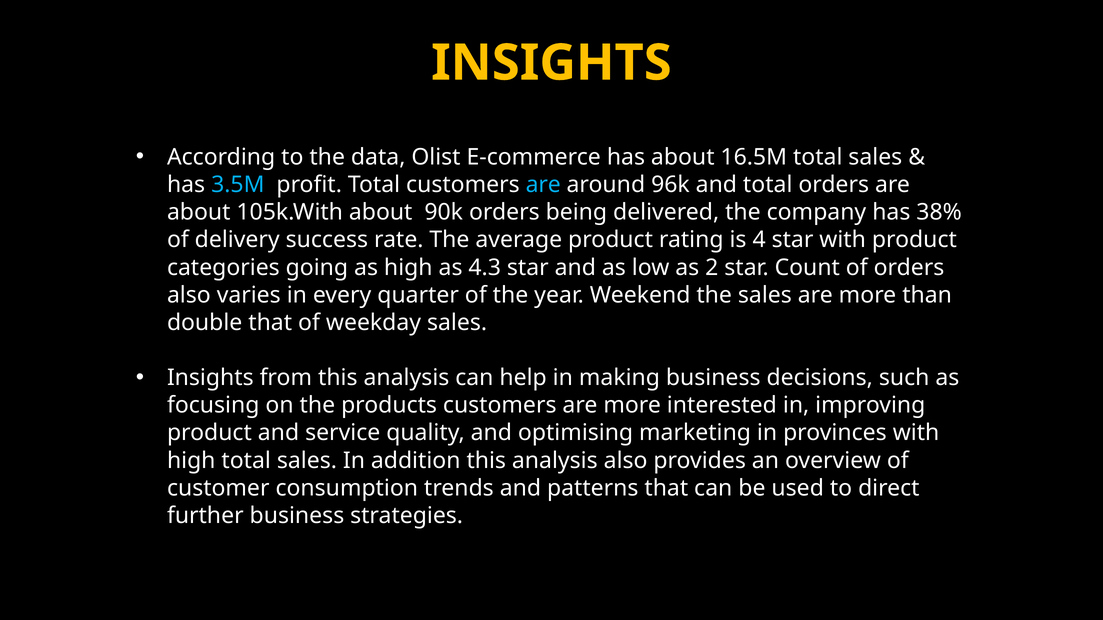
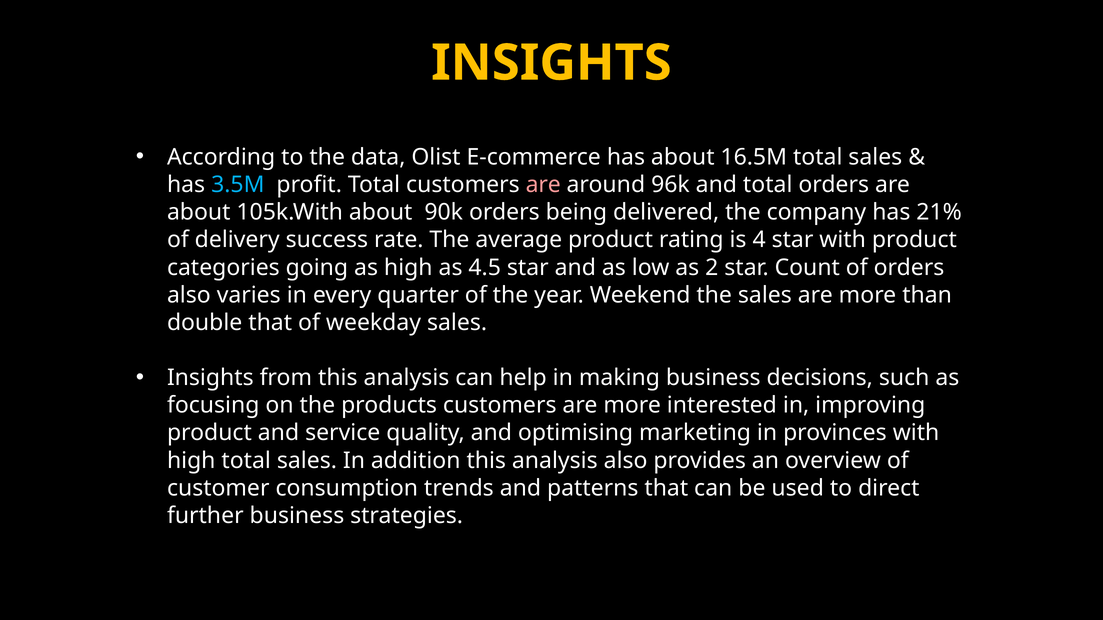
are colour: light blue -> pink (543, 185)
38%: 38% -> 21% (939, 212)
4.3: 4.3 -> 4.5 (485, 268)
